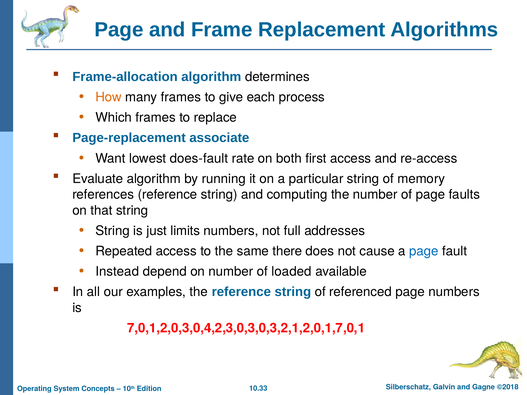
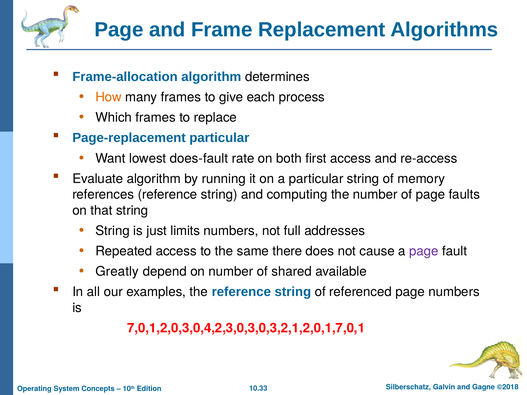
Page-replacement associate: associate -> particular (219, 138)
page colour: blue -> purple (424, 251)
Instead: Instead -> Greatly (117, 272)
loaded: loaded -> shared (292, 272)
